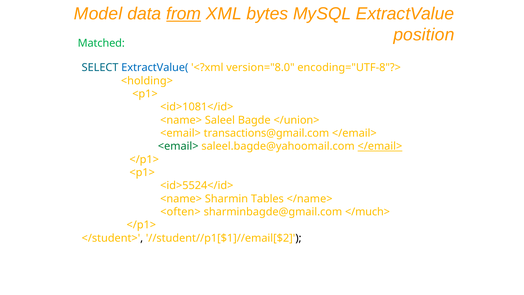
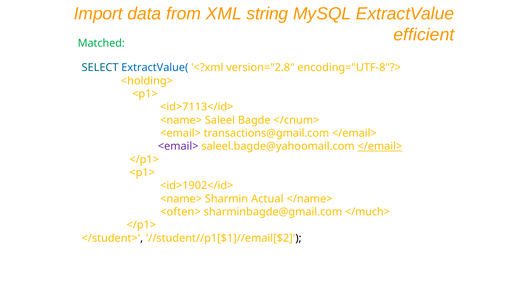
Model: Model -> Import (98, 14)
from underline: present -> none (184, 14)
bytes: bytes -> string (267, 14)
position: position -> efficient (424, 35)
version="8.0: version="8.0 -> version="2.8 (260, 68)
<id>1081</id>: <id>1081</id> -> <id>7113</id> (197, 107)
</union>: </union> -> </cnum> (296, 120)
<email> colour: green -> purple (178, 146)
<id>5524</id>: <id>5524</id> -> <id>1902</id> (197, 186)
Tables: Tables -> Actual (267, 199)
